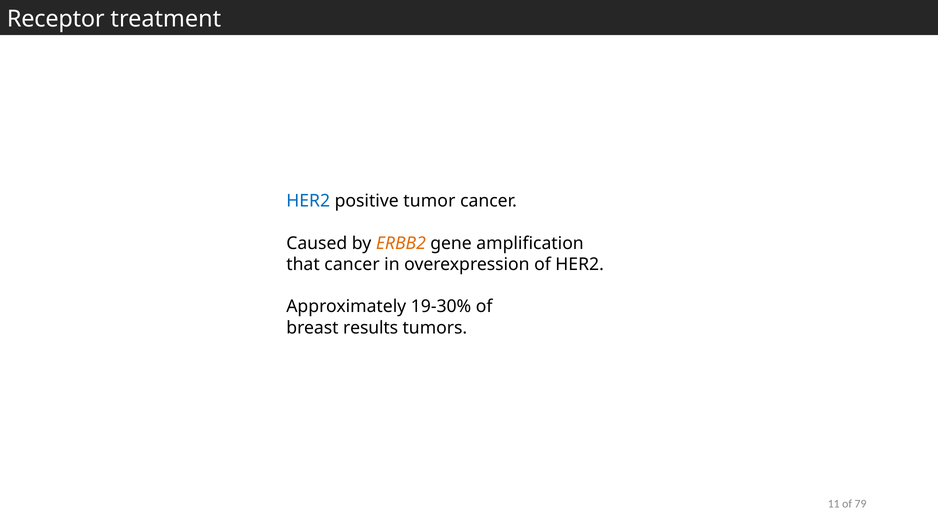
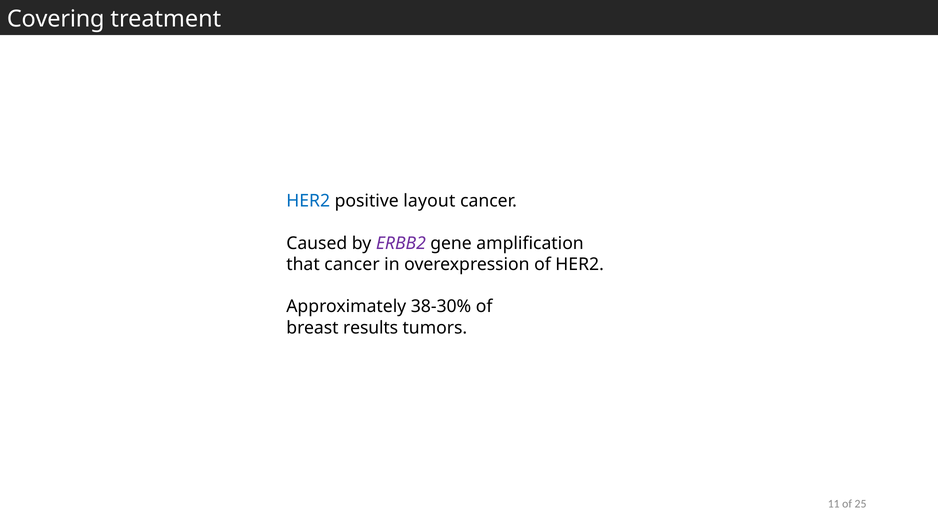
Receptor: Receptor -> Covering (56, 19)
tumor: tumor -> layout (429, 201)
ERBB2 colour: orange -> purple (401, 243)
19-30%: 19-30% -> 38-30% (441, 306)
79: 79 -> 25 (861, 504)
